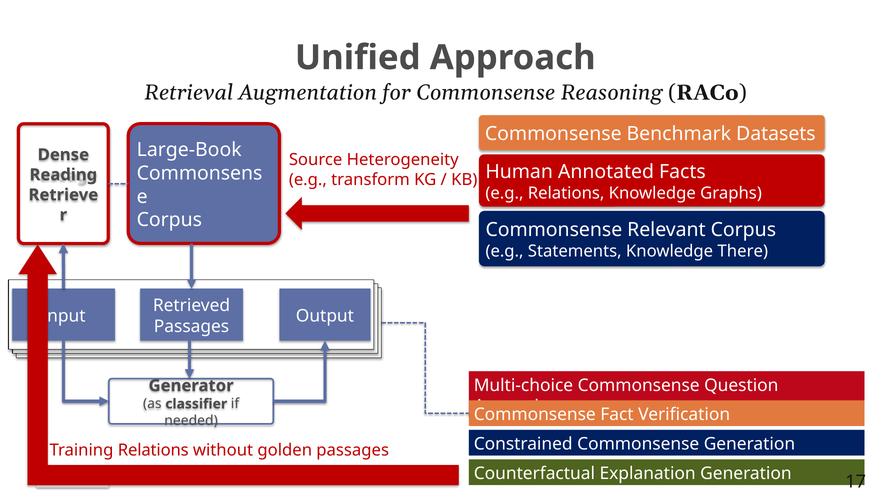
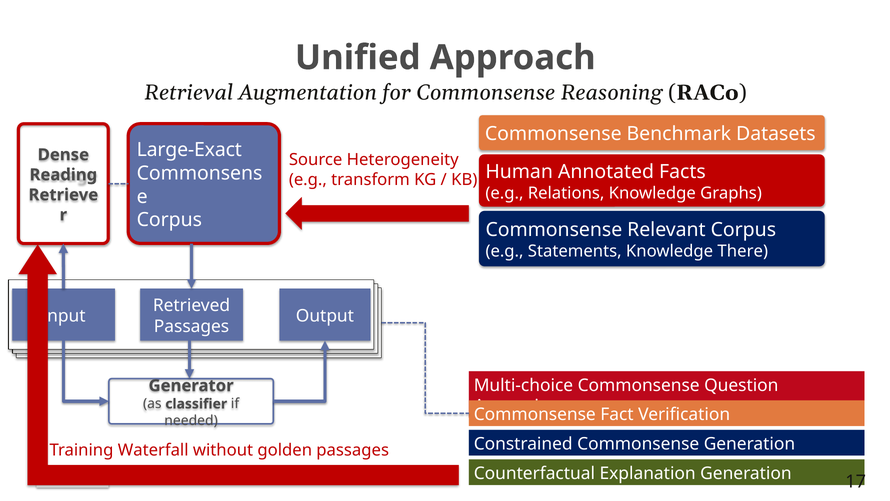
Large-Book: Large-Book -> Large-Exact (189, 150)
Training Relations: Relations -> Waterfall (153, 450)
